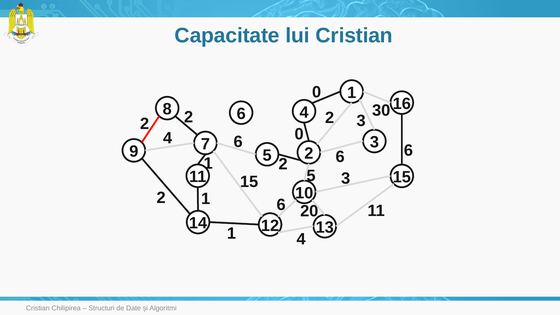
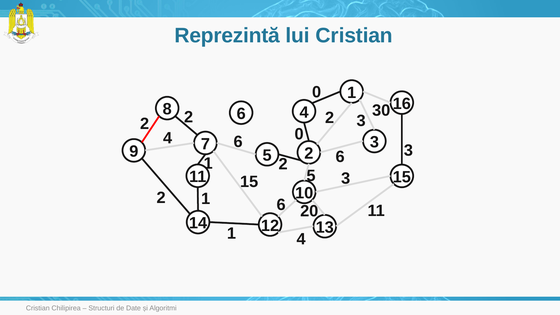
Capacitate: Capacitate -> Reprezintă (227, 36)
6: 6 -> 3 (408, 150)
